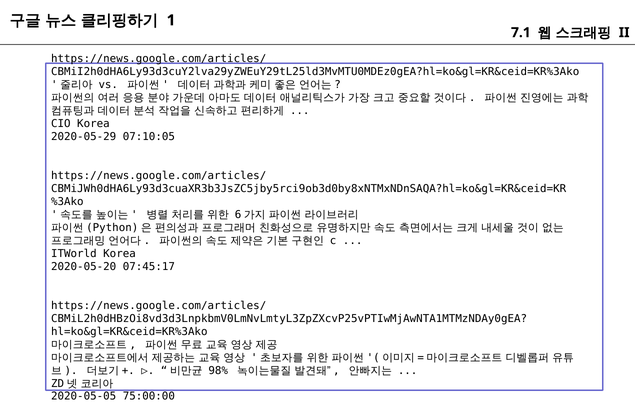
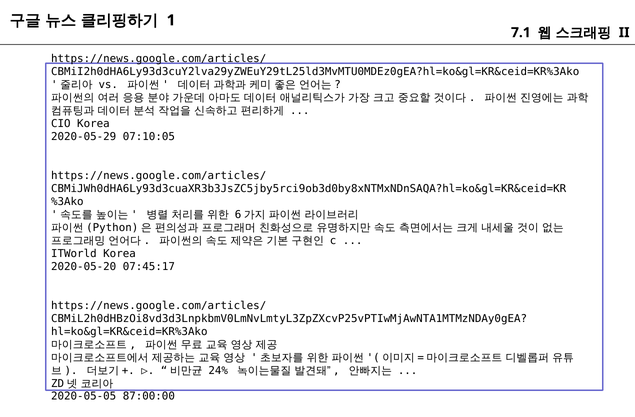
98%: 98% -> 24% (218, 371)
75:00:00: 75:00:00 -> 87:00:00 (149, 397)
